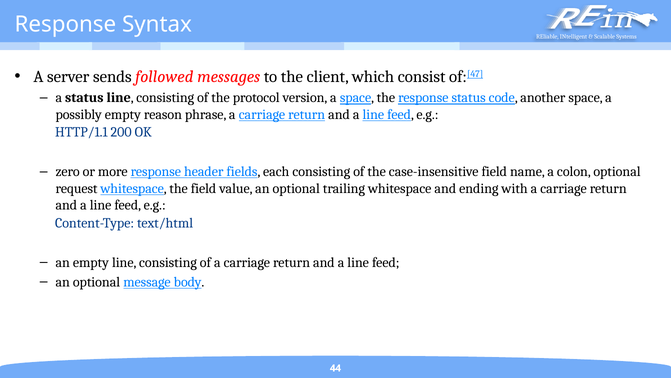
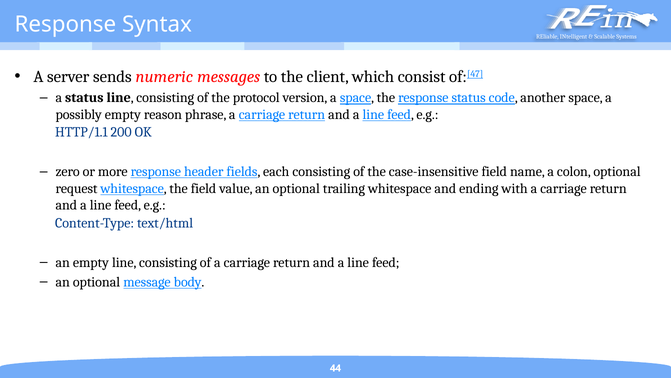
followed: followed -> numeric (164, 77)
